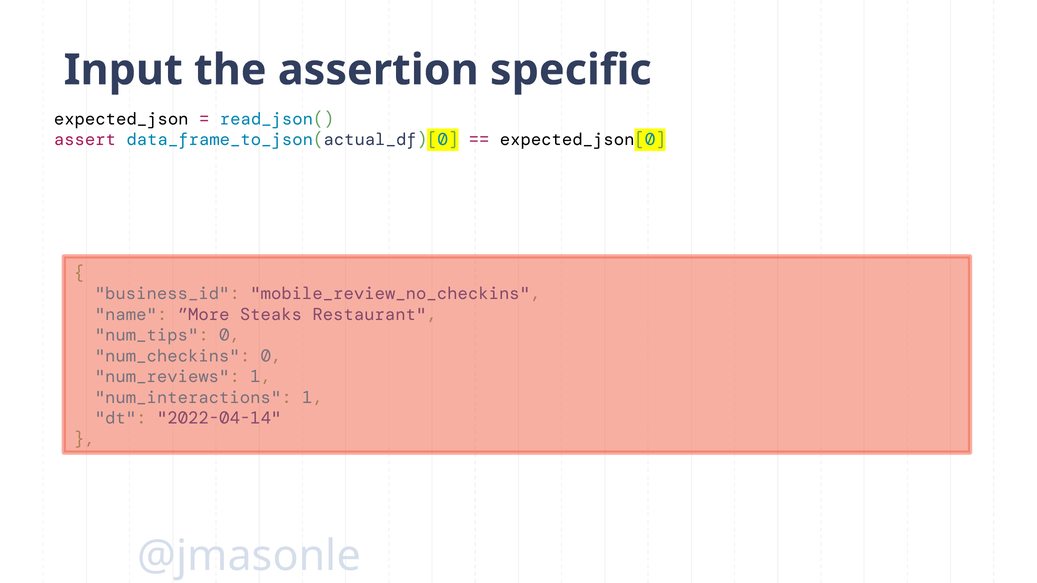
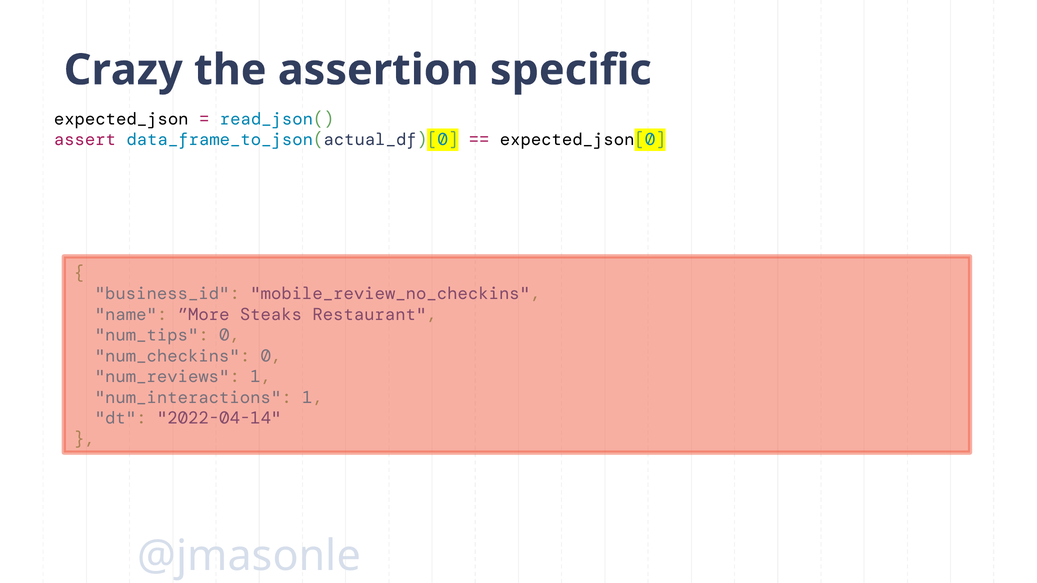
Input: Input -> Crazy (123, 70)
